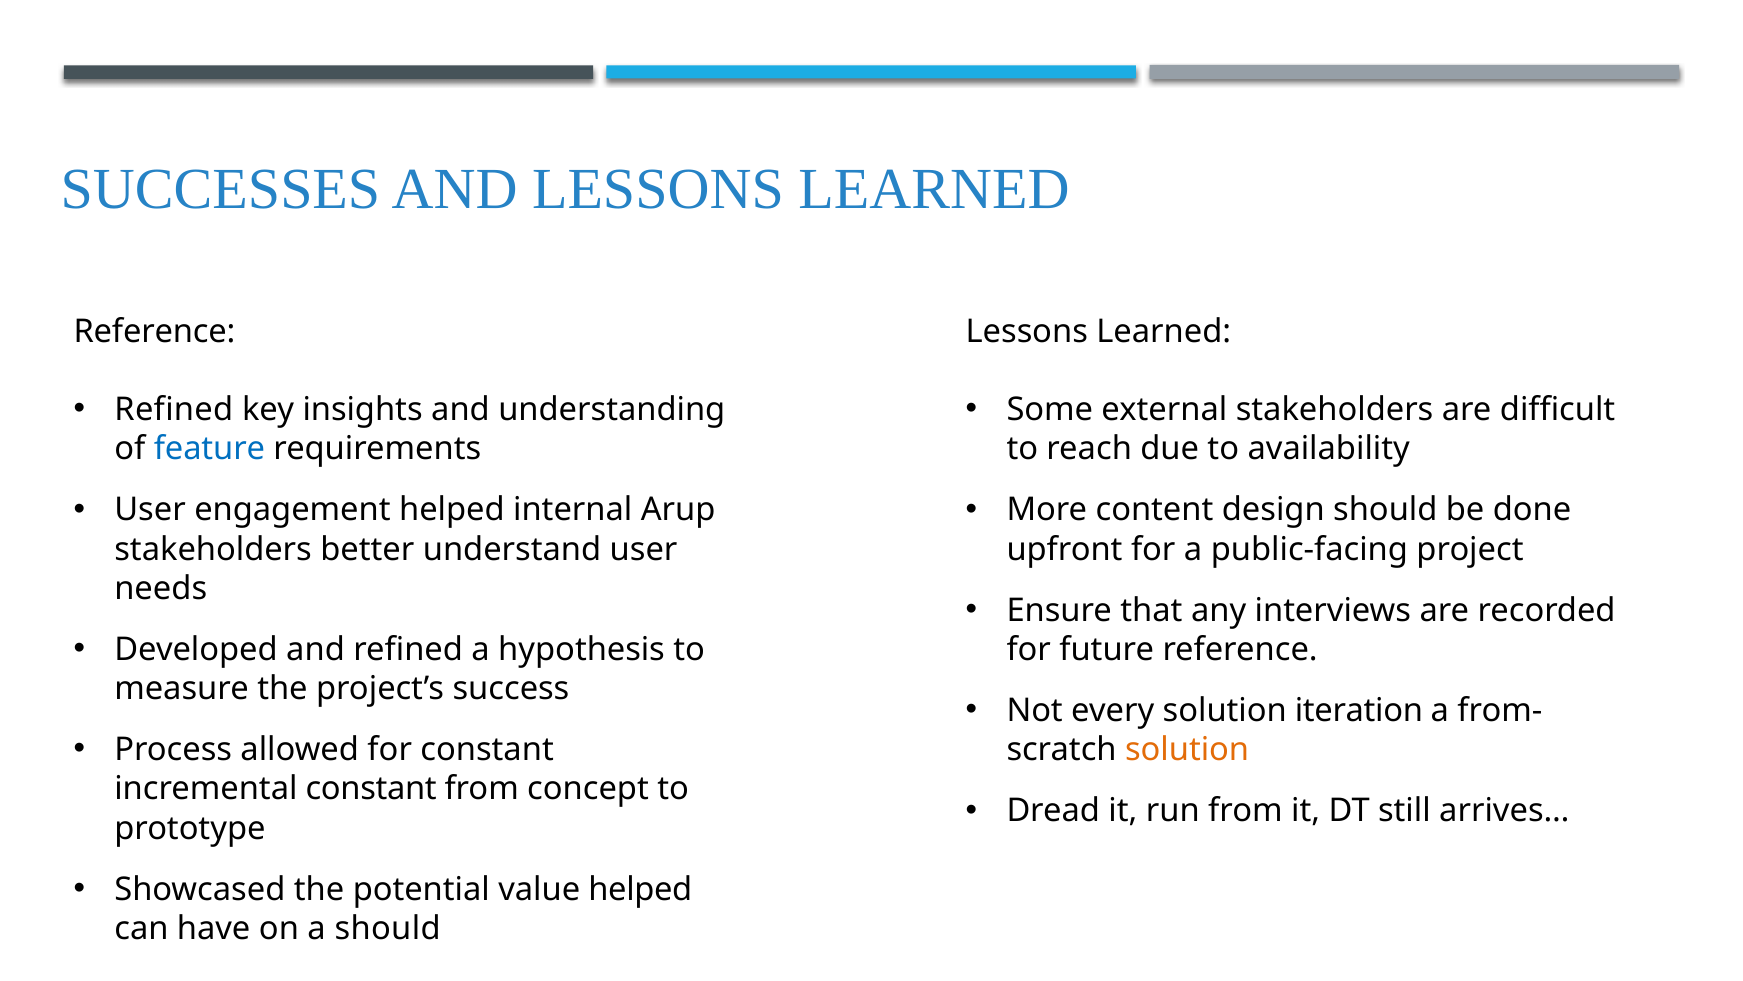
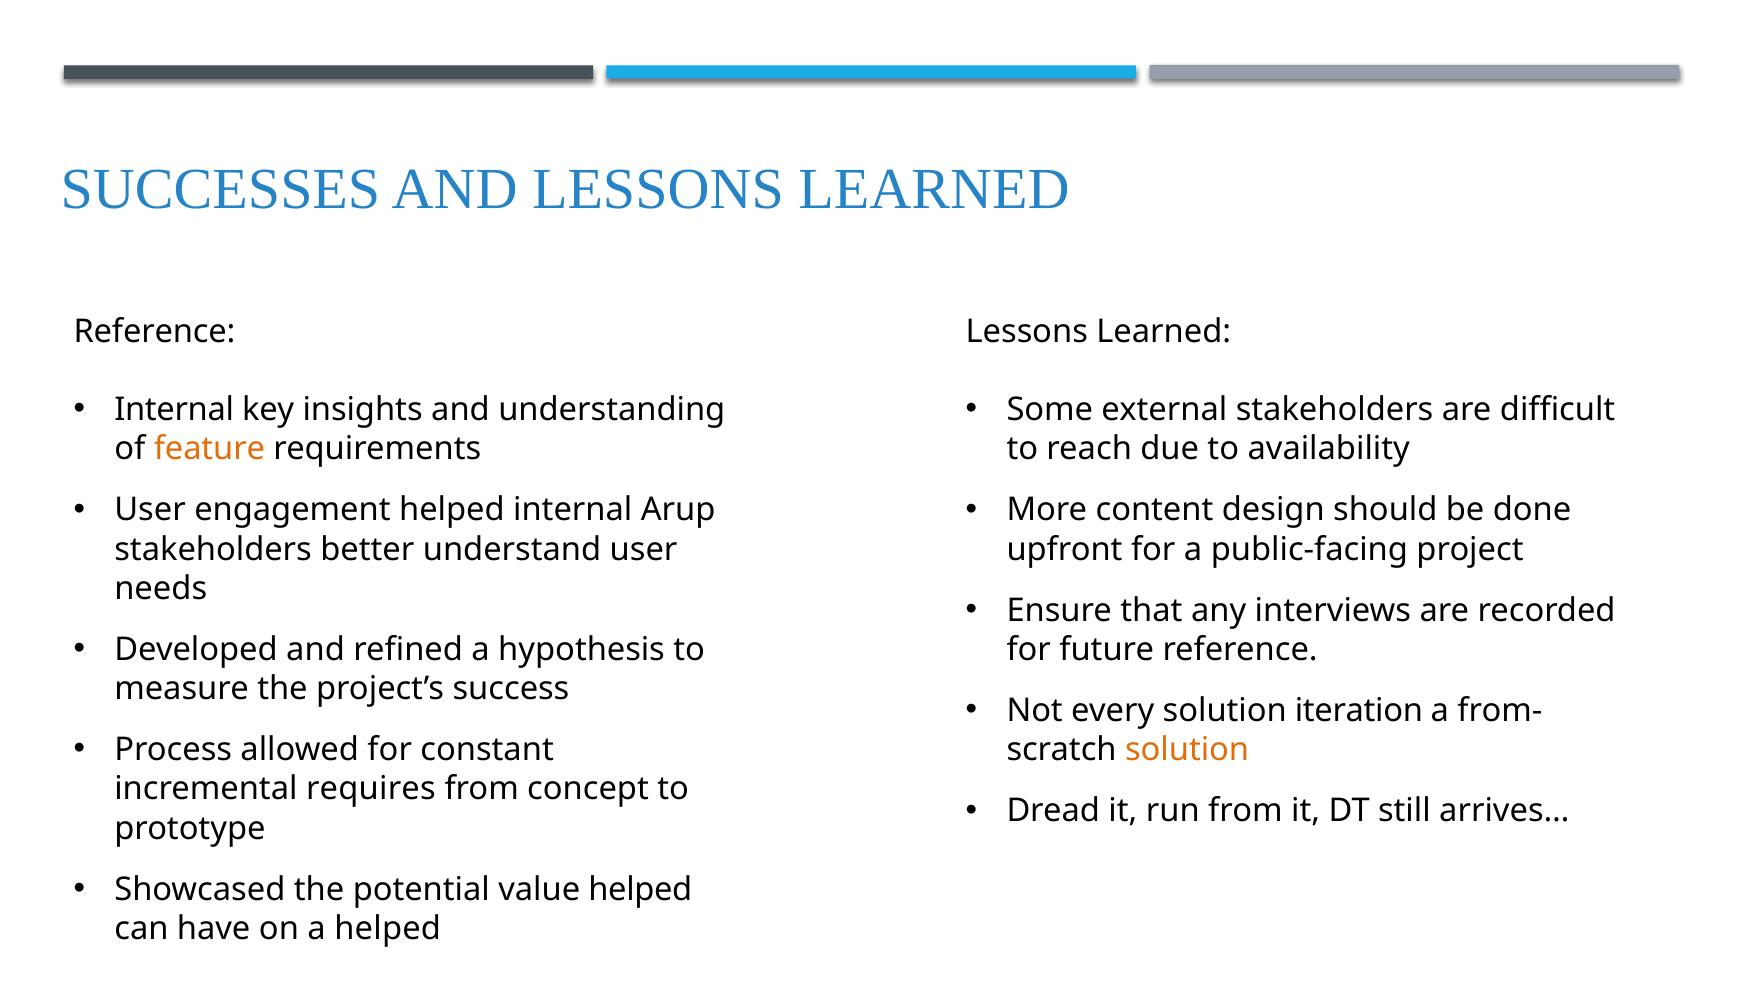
Refined: Refined -> Internal (174, 410)
feature colour: blue -> orange (209, 449)
incremental constant: constant -> requires (371, 789)
a should: should -> helped (388, 928)
